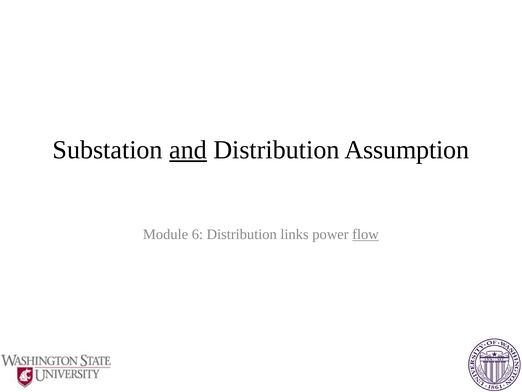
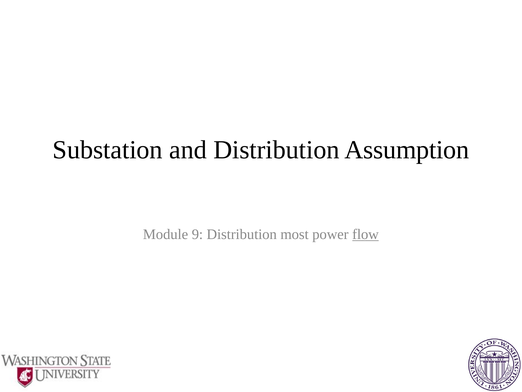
and underline: present -> none (188, 150)
6: 6 -> 9 (197, 234)
links: links -> most (295, 234)
